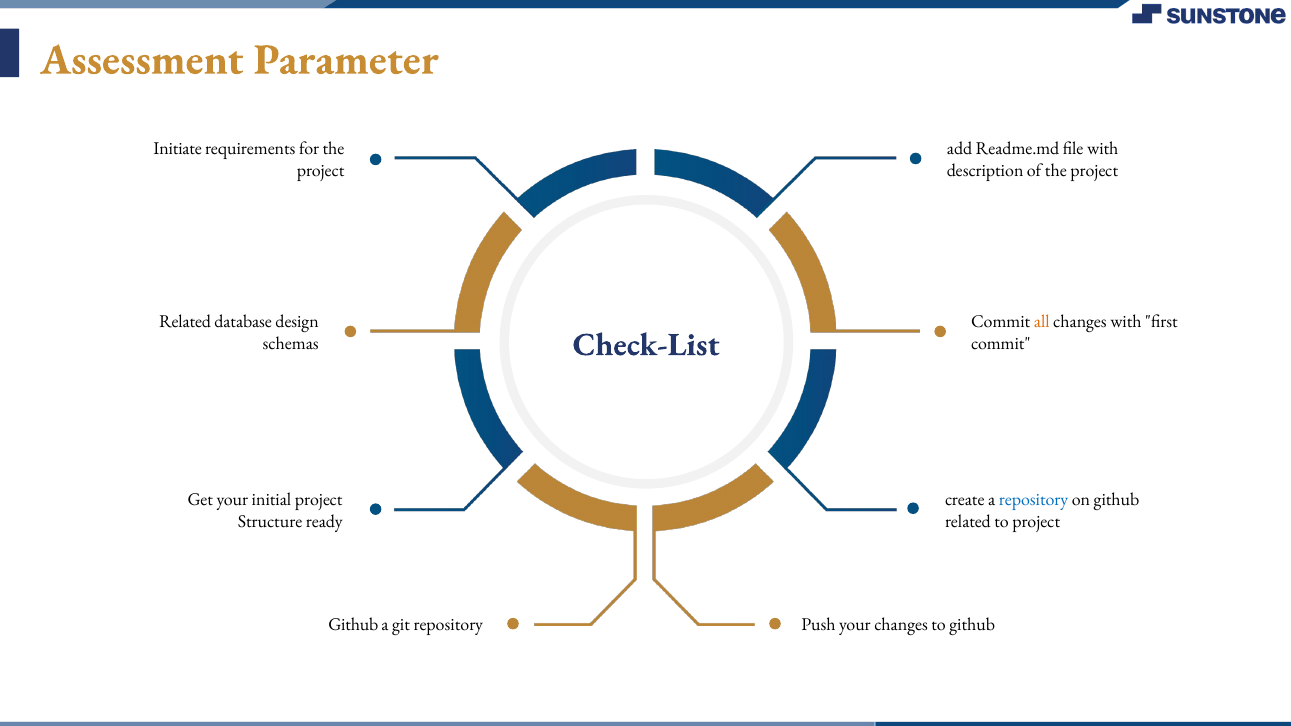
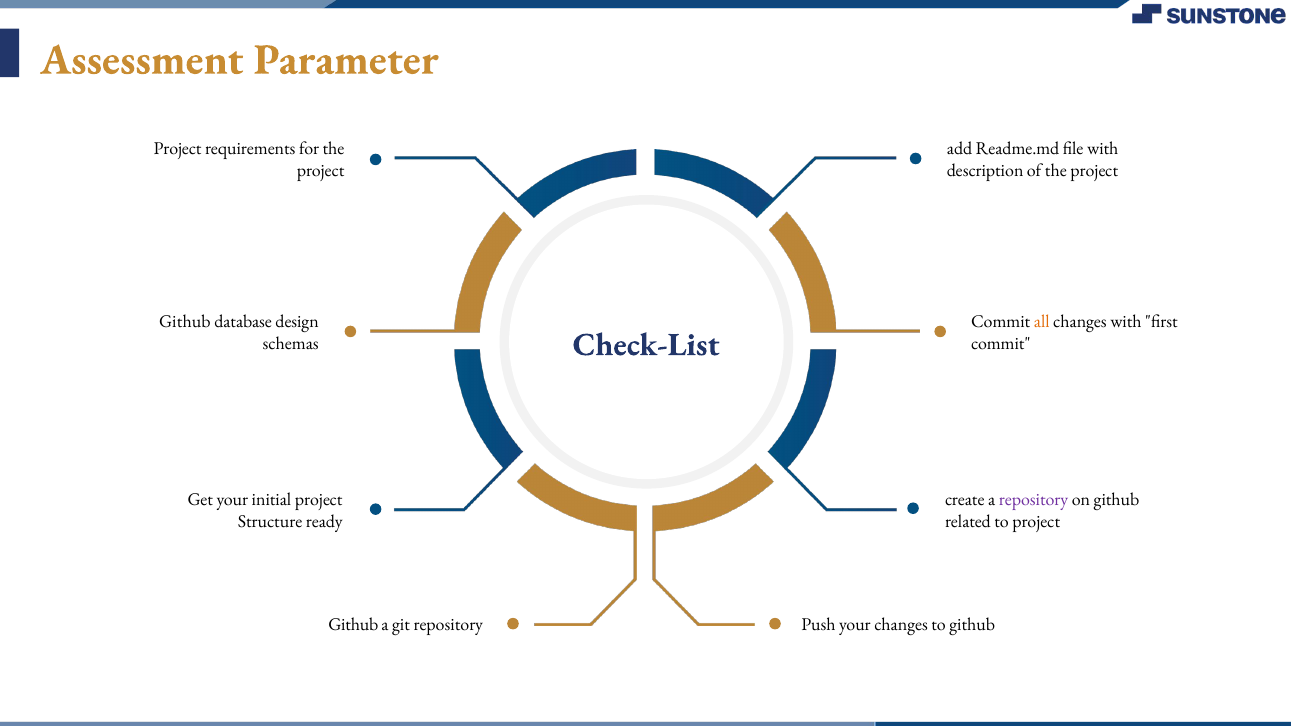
Initiate: Initiate -> Project (178, 149)
Related: Related -> Github (185, 322)
repository colour: blue -> purple (1034, 500)
